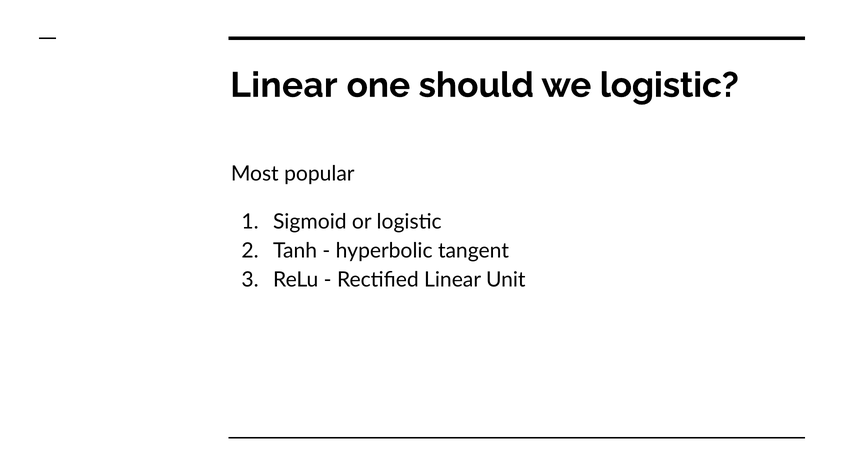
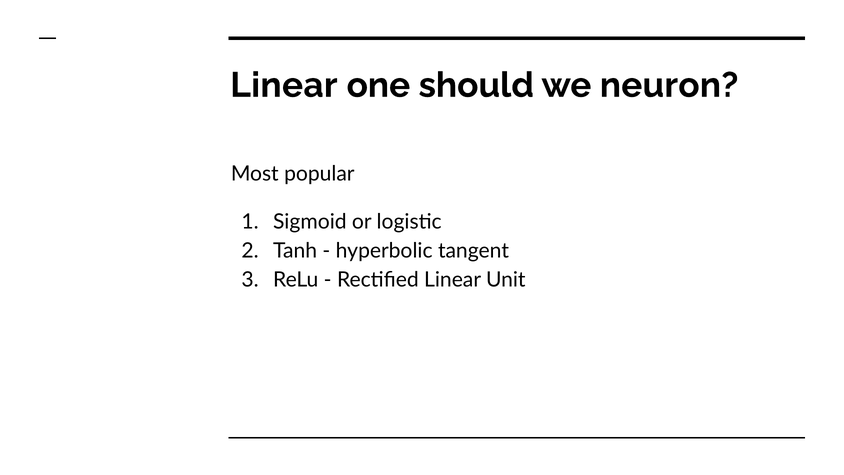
we logistic: logistic -> neuron (669, 85)
